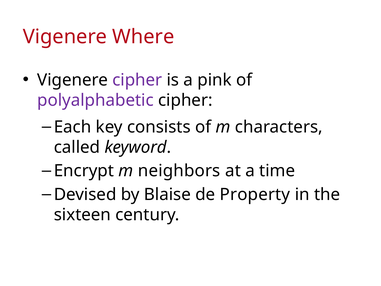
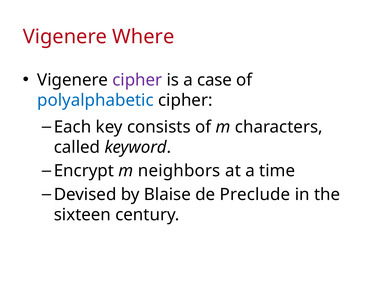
pink: pink -> case (215, 80)
polyalphabetic colour: purple -> blue (95, 100)
Property: Property -> Preclude (255, 194)
